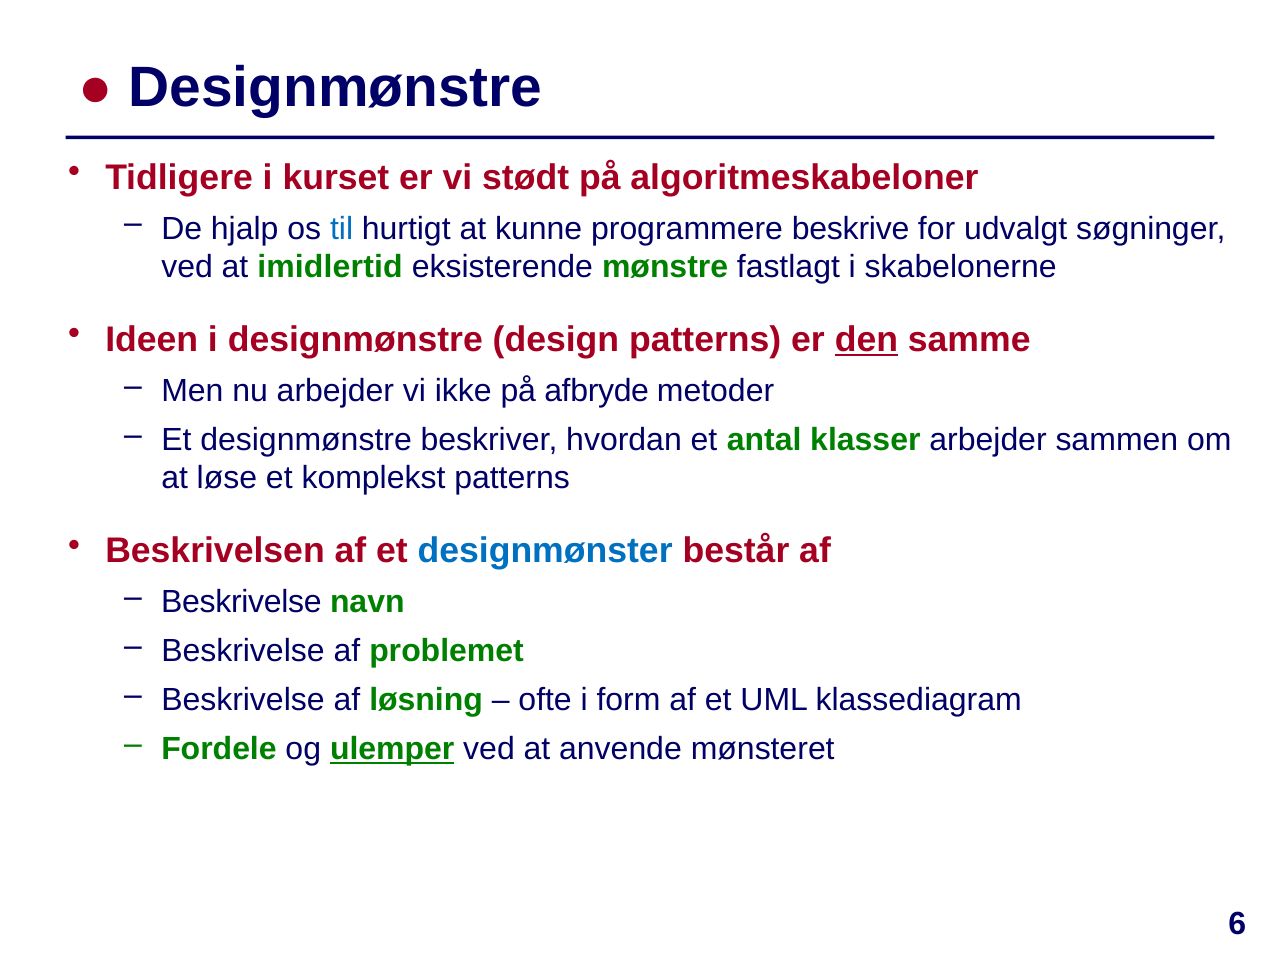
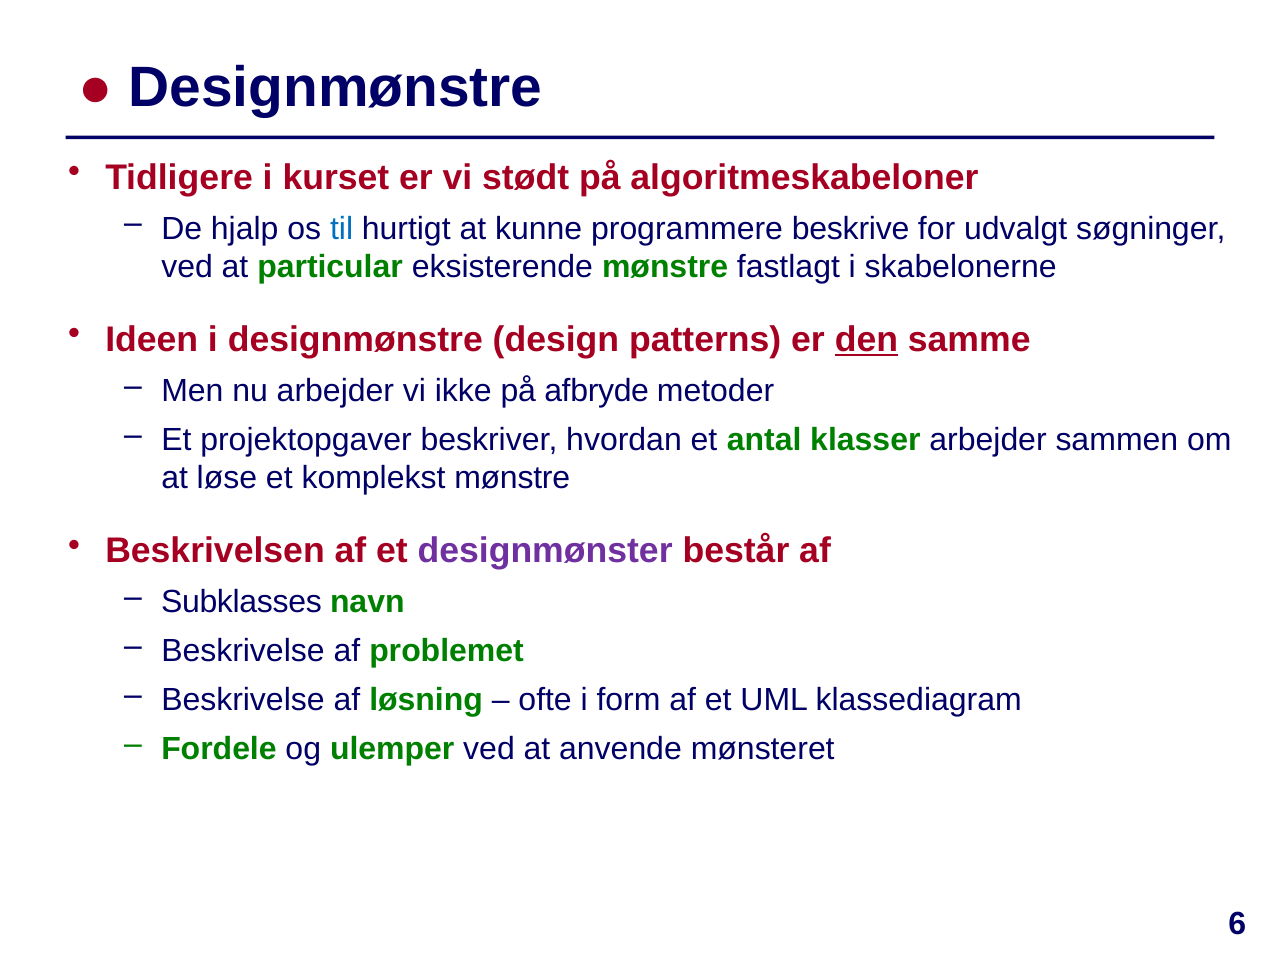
imidlertid: imidlertid -> particular (330, 267)
Et designmønstre: designmønstre -> projektopgaver (306, 440)
komplekst patterns: patterns -> mønstre (512, 478)
designmønster colour: blue -> purple (545, 551)
Beskrivelse: Beskrivelse -> Subklasses (241, 602)
ulemper underline: present -> none (392, 749)
